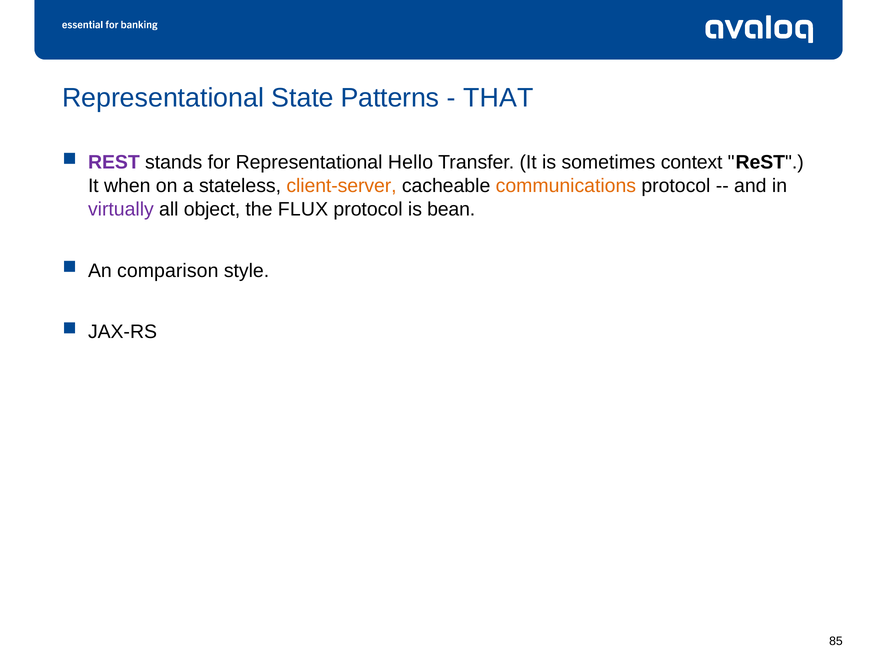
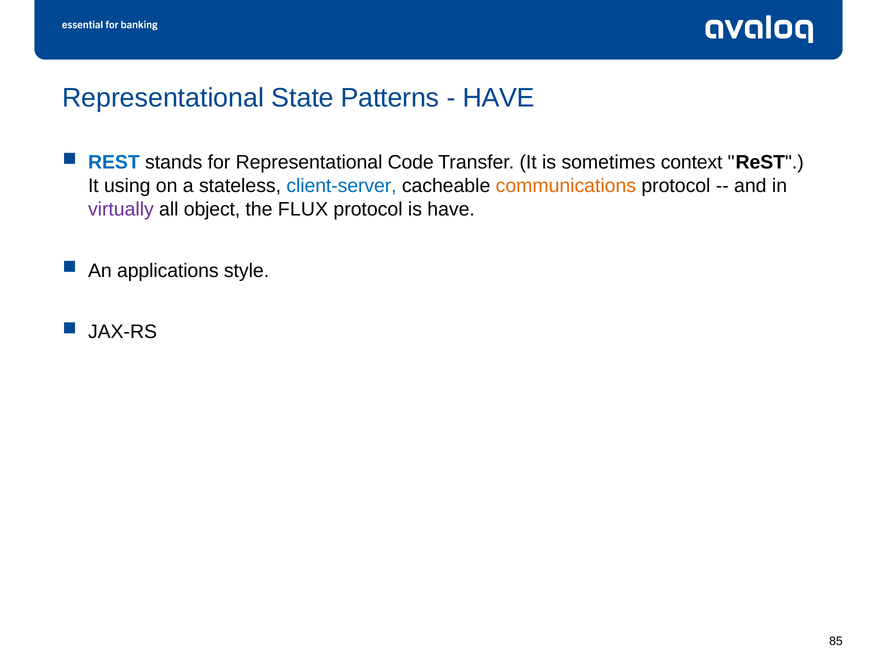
THAT: THAT -> HAVE (499, 98)
REST colour: purple -> blue (114, 162)
Hello: Hello -> Code (411, 162)
when: when -> using (127, 186)
client-server colour: orange -> blue (342, 186)
is bean: bean -> have (451, 209)
comparison: comparison -> applications (168, 271)
